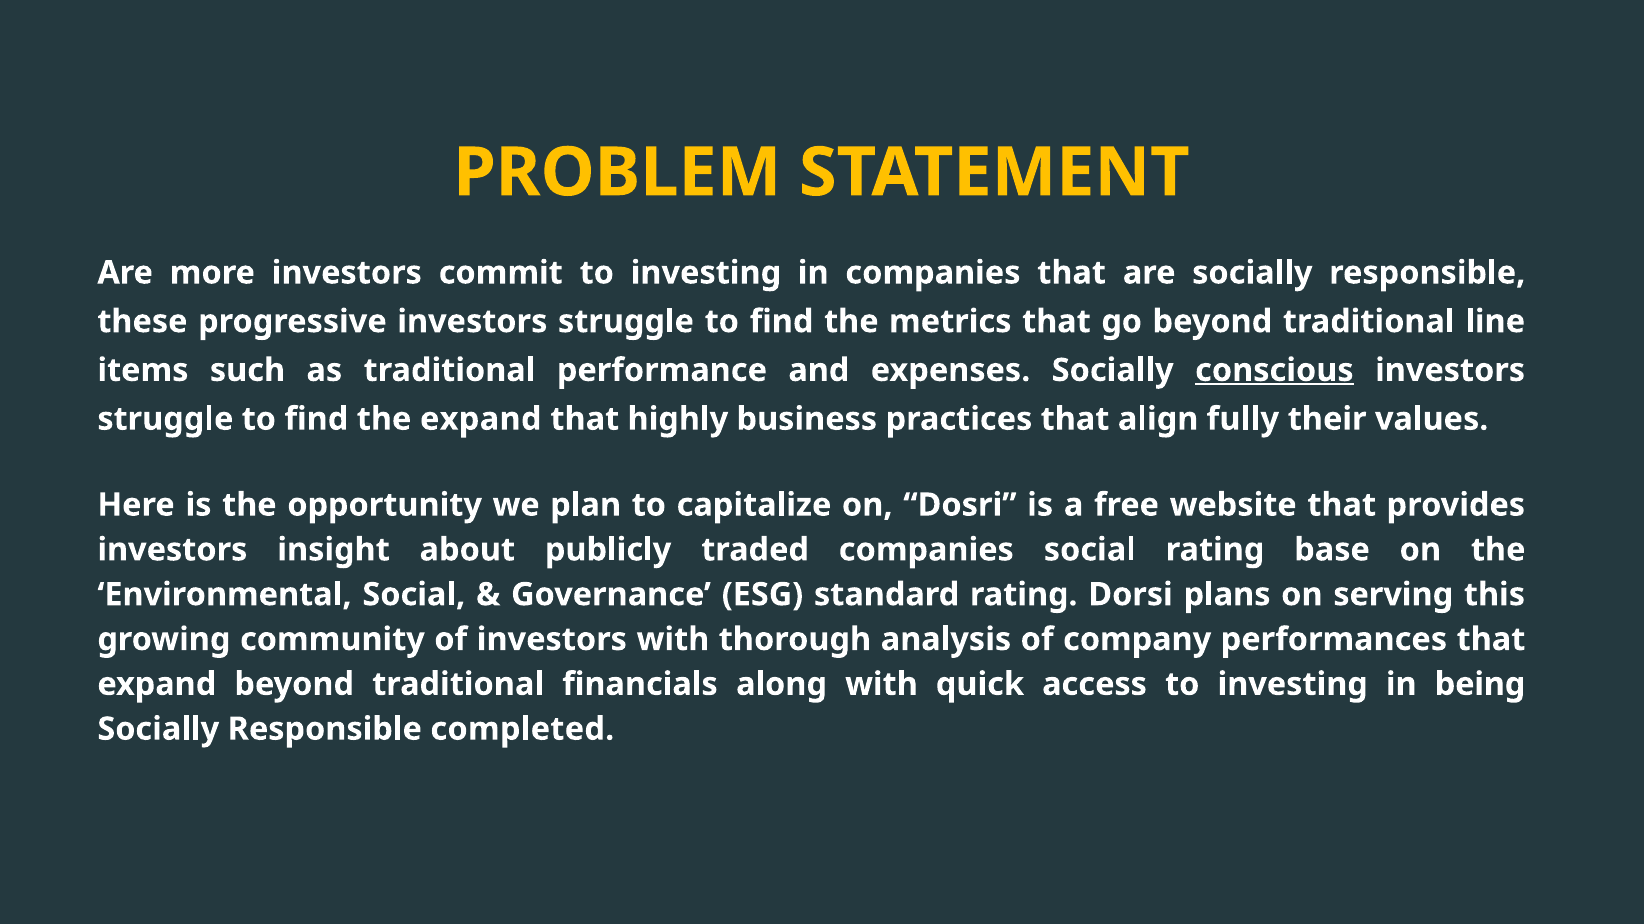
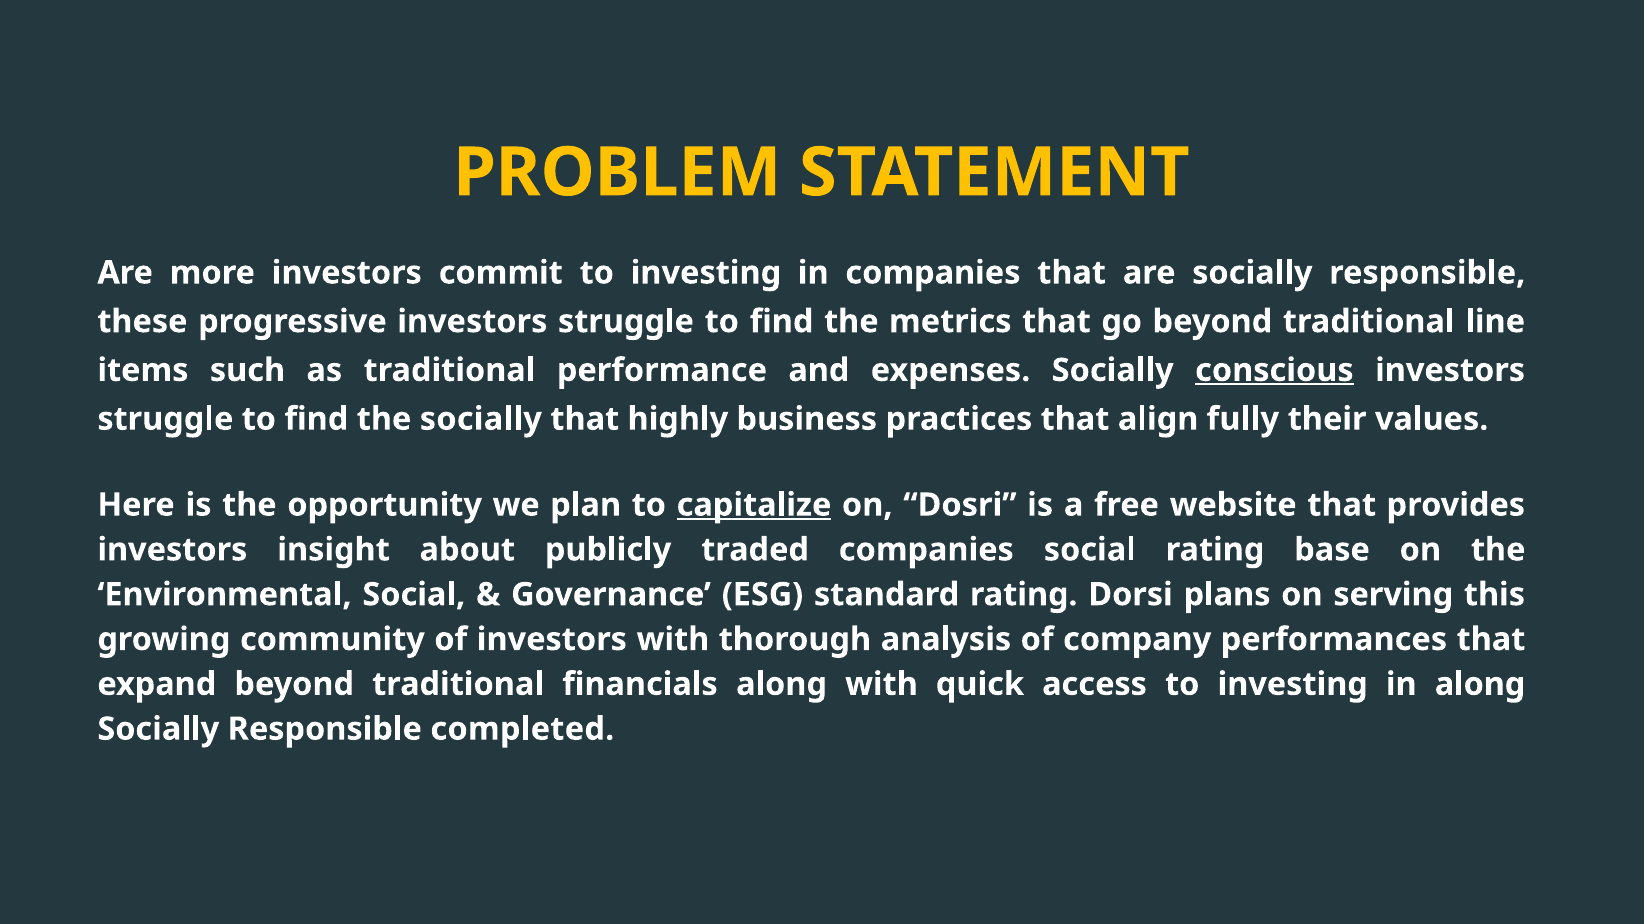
the expand: expand -> socially (481, 419)
capitalize underline: none -> present (754, 505)
in being: being -> along (1480, 685)
